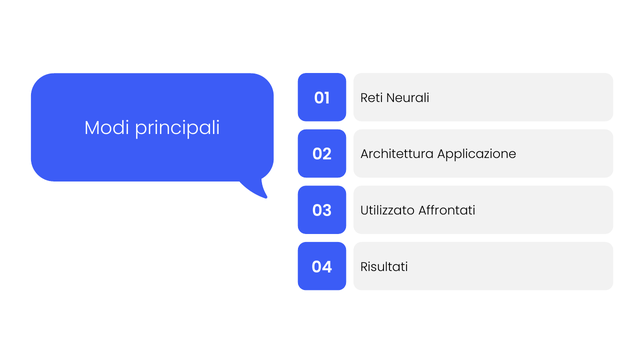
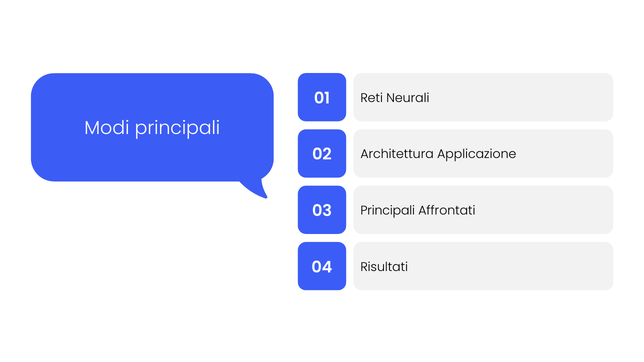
03 Utilizzato: Utilizzato -> Principali (388, 211)
